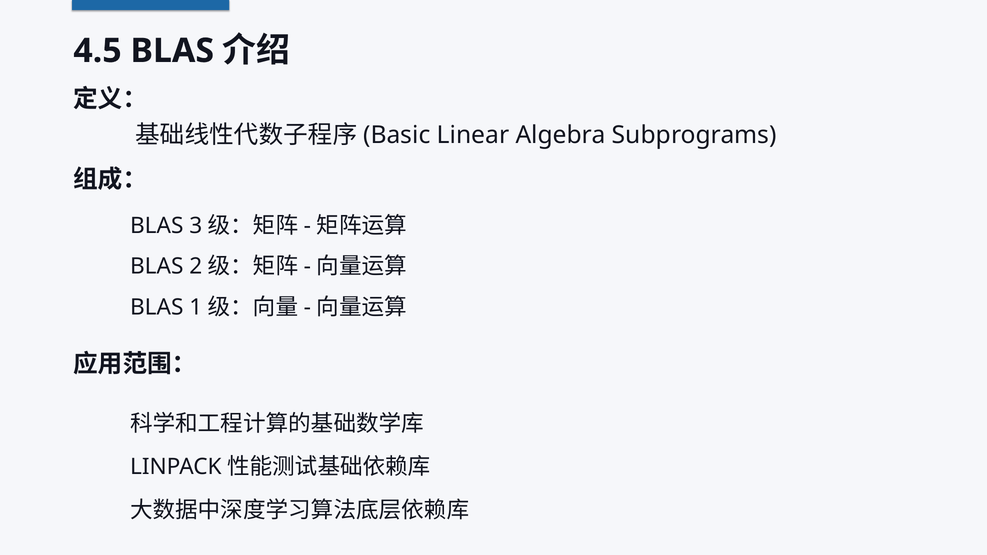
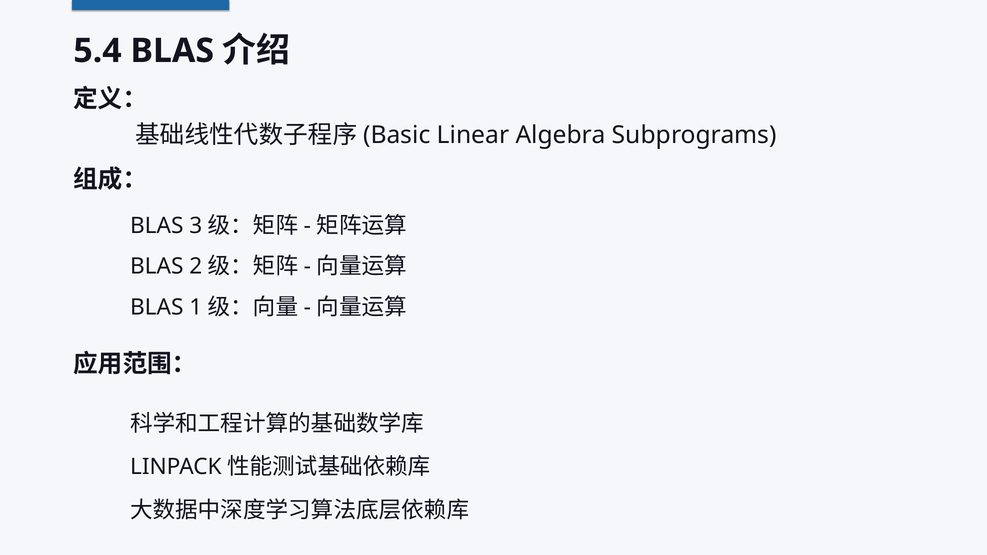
4.5: 4.5 -> 5.4 (98, 51)
